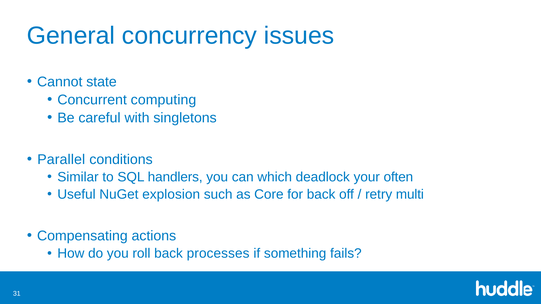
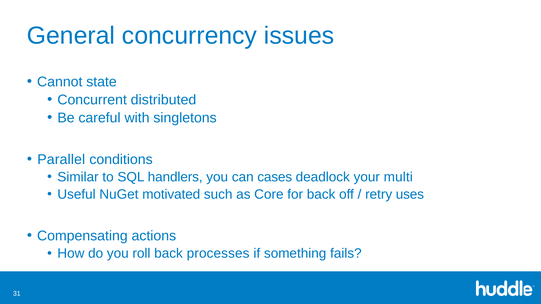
computing: computing -> distributed (164, 100)
which: which -> cases (275, 177)
often: often -> multi (398, 177)
explosion: explosion -> motivated (171, 195)
multi: multi -> uses (410, 195)
